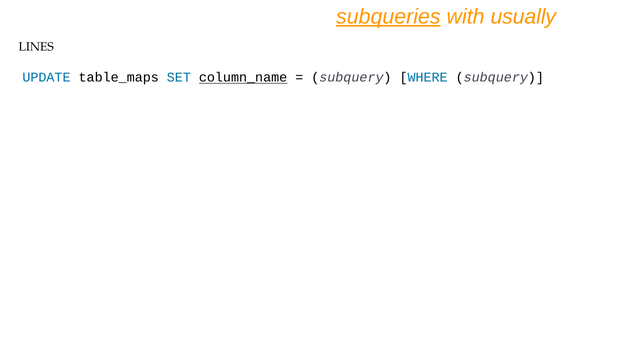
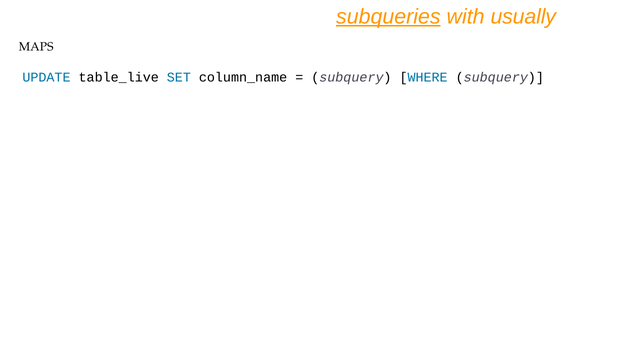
LINES: LINES -> MAPS (36, 47)
table_maps: table_maps -> table_live (119, 78)
column_name underline: present -> none (243, 78)
